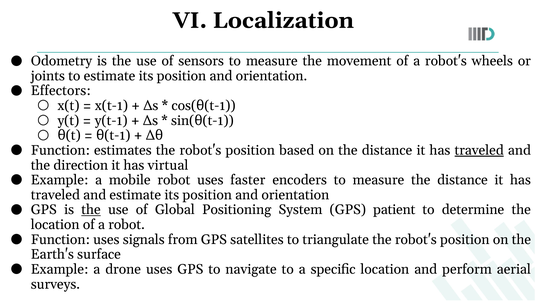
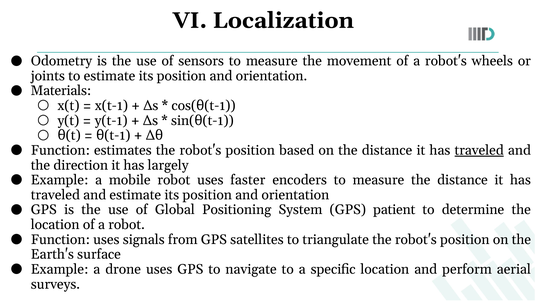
Effectors: Effectors -> Materials (61, 91)
virtual: virtual -> largely (168, 165)
the underline: present -> none (91, 210)
